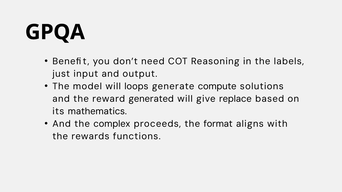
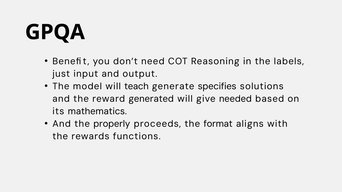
loops: loops -> teach (136, 87)
compute: compute -> specifies (217, 87)
replace: replace -> needed (235, 99)
complex: complex -> properly (112, 124)
